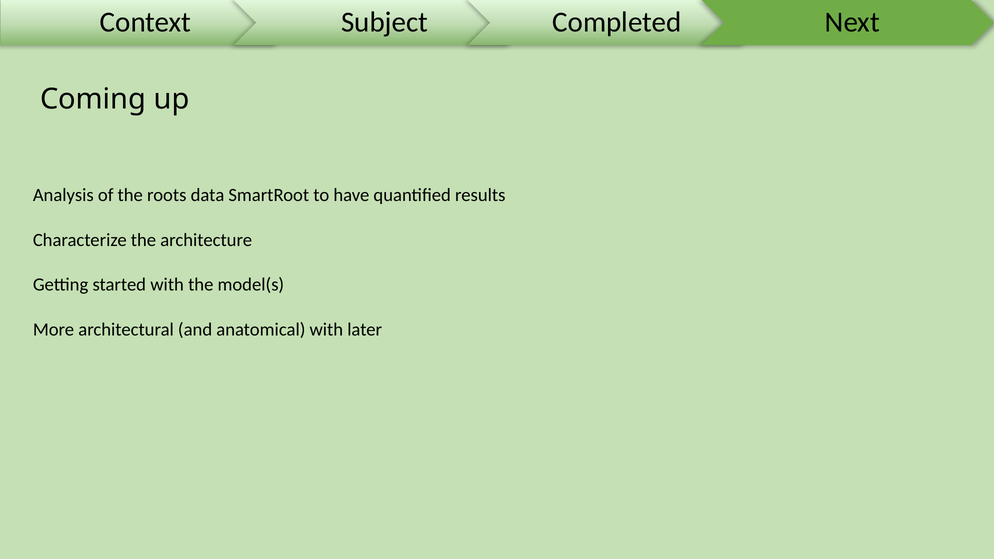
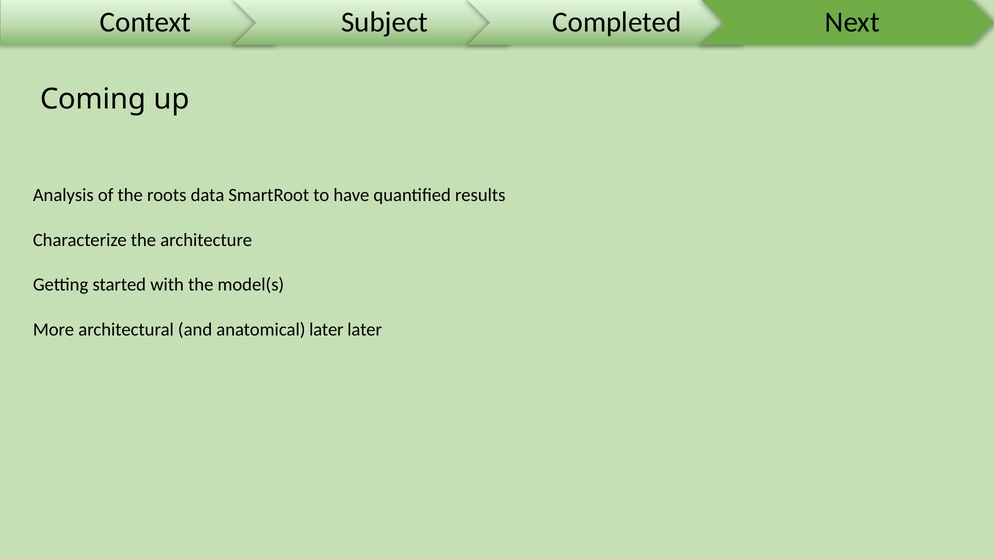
anatomical with: with -> later (326, 330)
